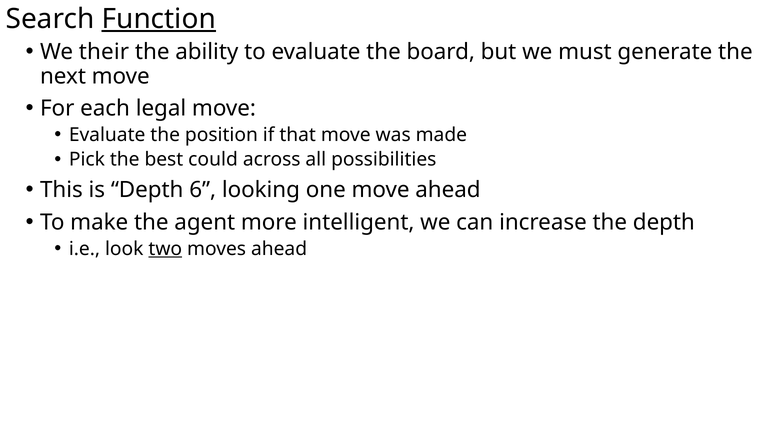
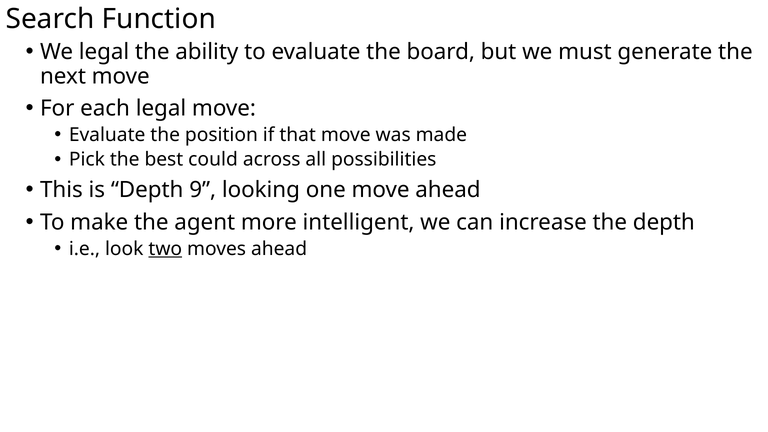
Function underline: present -> none (159, 19)
We their: their -> legal (104, 52)
6: 6 -> 9 (203, 190)
